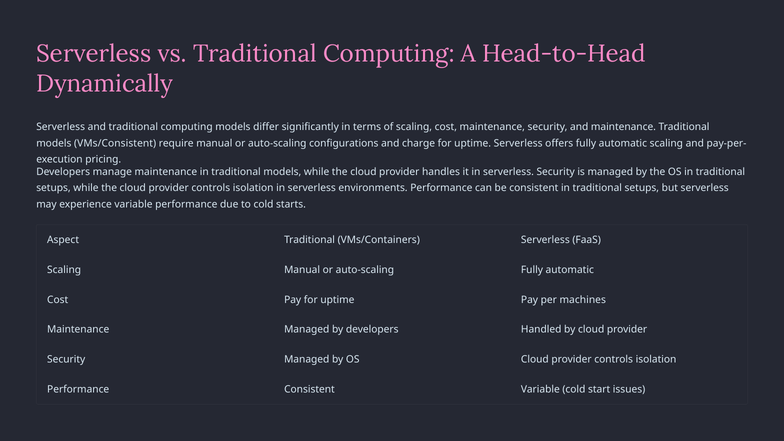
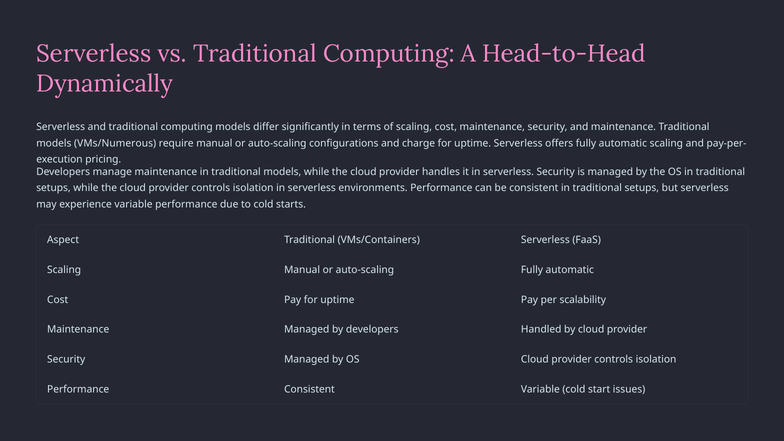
VMs/Consistent: VMs/Consistent -> VMs/Numerous (115, 143)
machines: machines -> scalability (583, 300)
